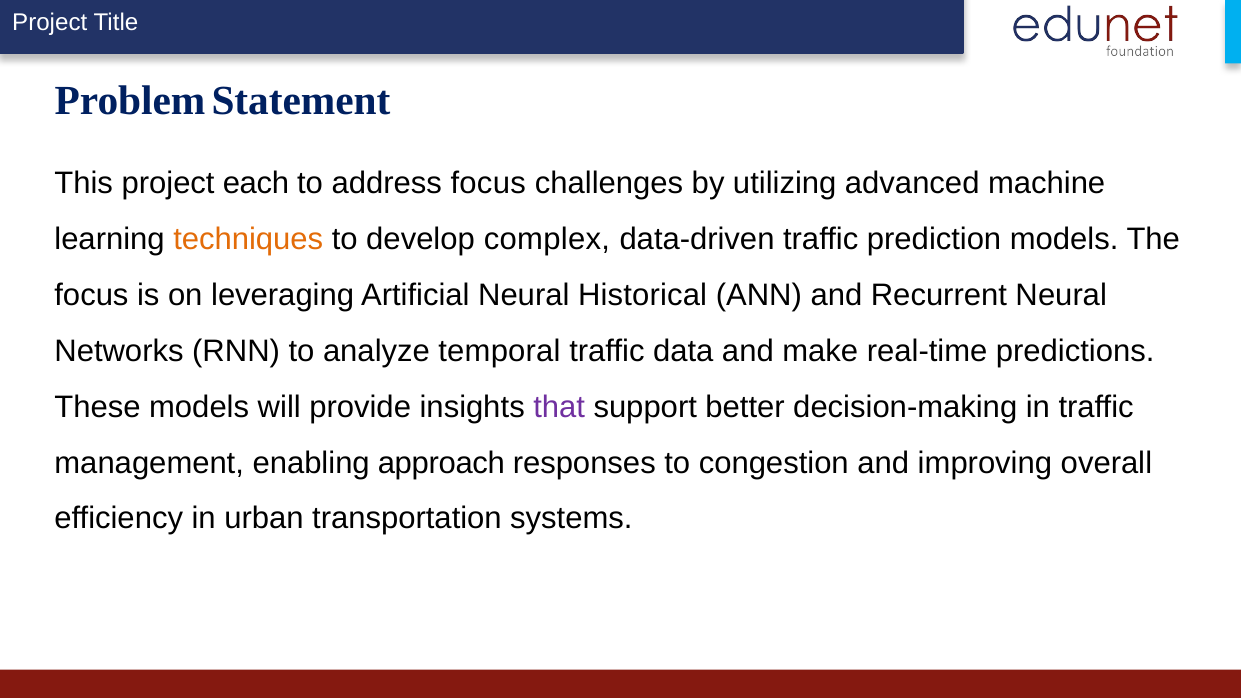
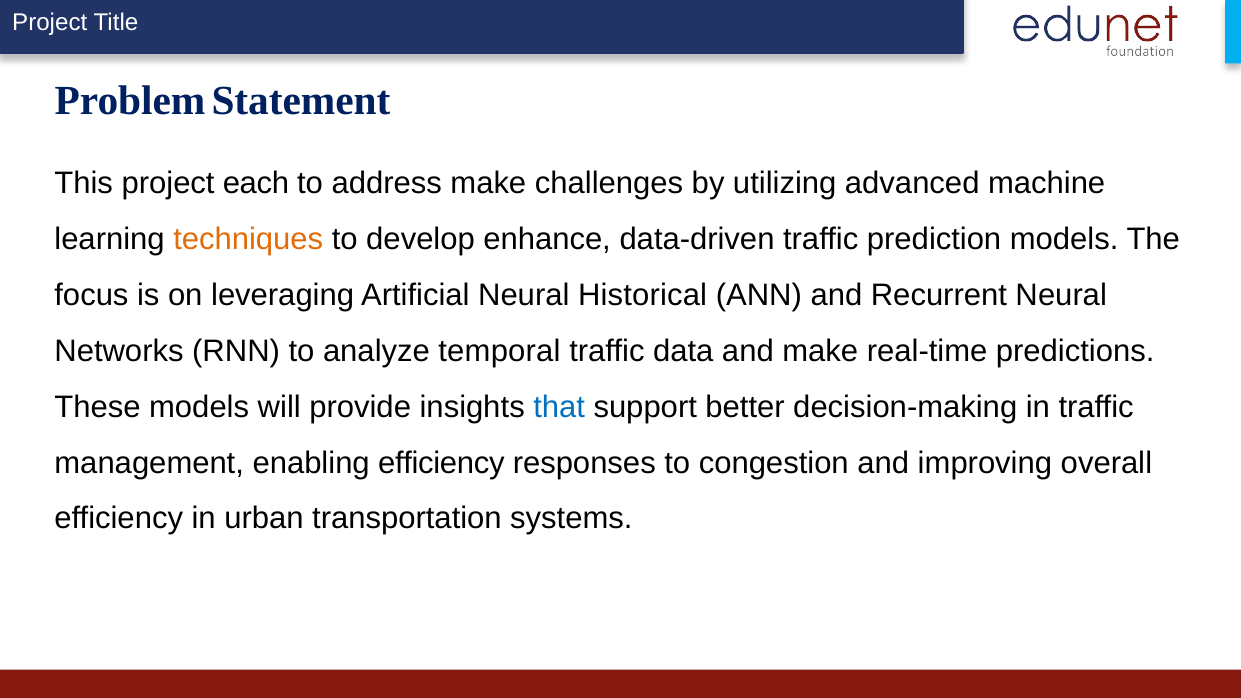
address focus: focus -> make (488, 184)
complex: complex -> enhance (547, 239)
that colour: purple -> blue (559, 407)
enabling approach: approach -> efficiency (441, 463)
